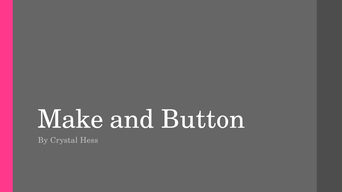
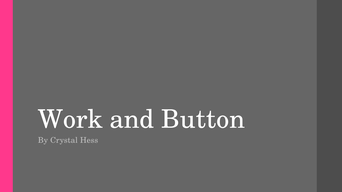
Make: Make -> Work (70, 120)
